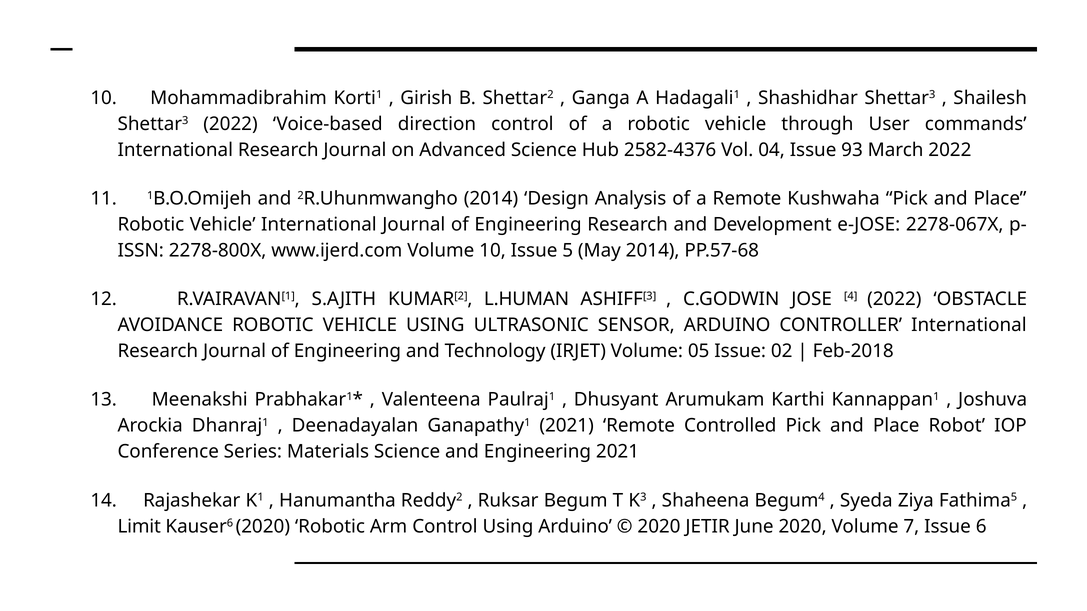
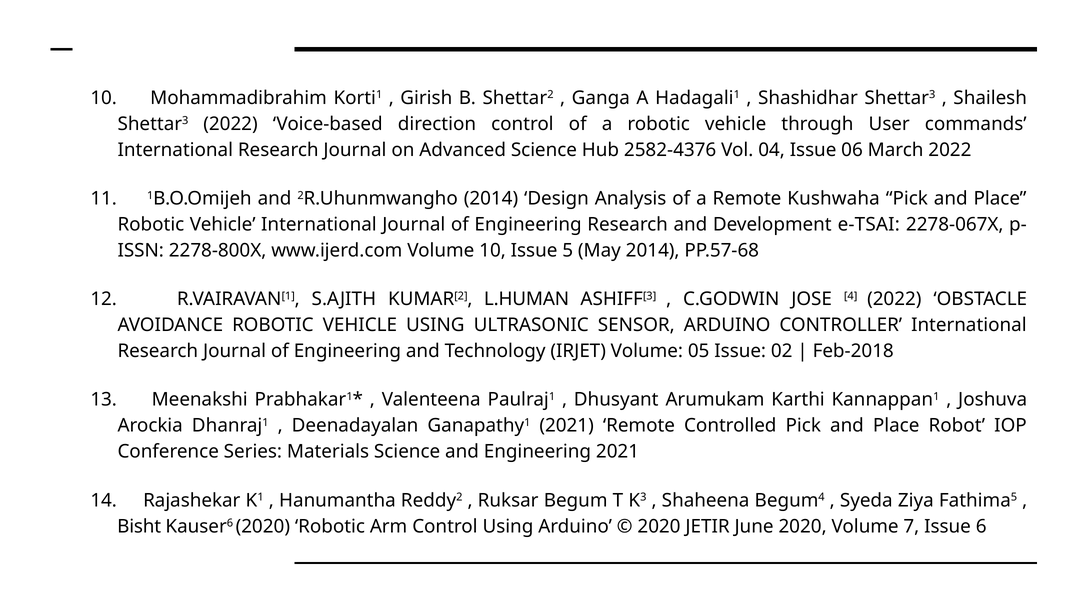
93: 93 -> 06 (852, 150)
e-JOSE: e-JOSE -> e-TSAI (869, 225)
Limit: Limit -> Bisht (139, 527)
